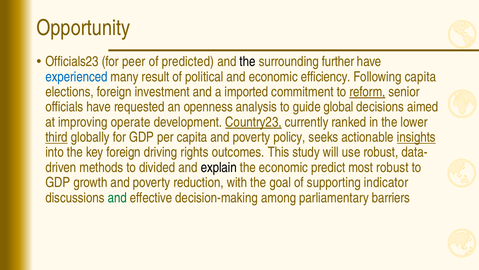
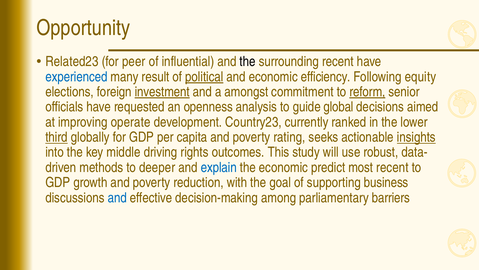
Officials23: Officials23 -> Related23 (72, 61)
predicted: predicted -> influential (188, 61)
surrounding further: further -> recent (338, 61)
political underline: none -> present (204, 77)
Following capita: capita -> equity (420, 77)
investment underline: none -> present (162, 92)
imported: imported -> amongst (246, 92)
Country23 underline: present -> none (253, 122)
policy: policy -> rating (289, 137)
key foreign: foreign -> middle (123, 152)
divided: divided -> deeper (157, 167)
explain colour: black -> blue (219, 167)
most robust: robust -> recent (392, 167)
indicator: indicator -> business (386, 182)
and colour: green -> blue (117, 197)
